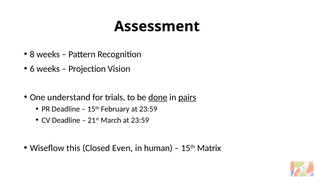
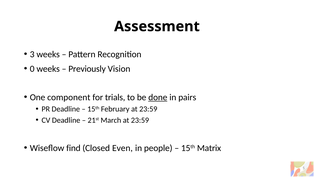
8: 8 -> 3 (32, 54)
6: 6 -> 0 (32, 69)
Projection: Projection -> Previously (87, 69)
understand: understand -> component (69, 97)
pairs underline: present -> none (187, 97)
this: this -> find (73, 148)
human: human -> people (158, 148)
